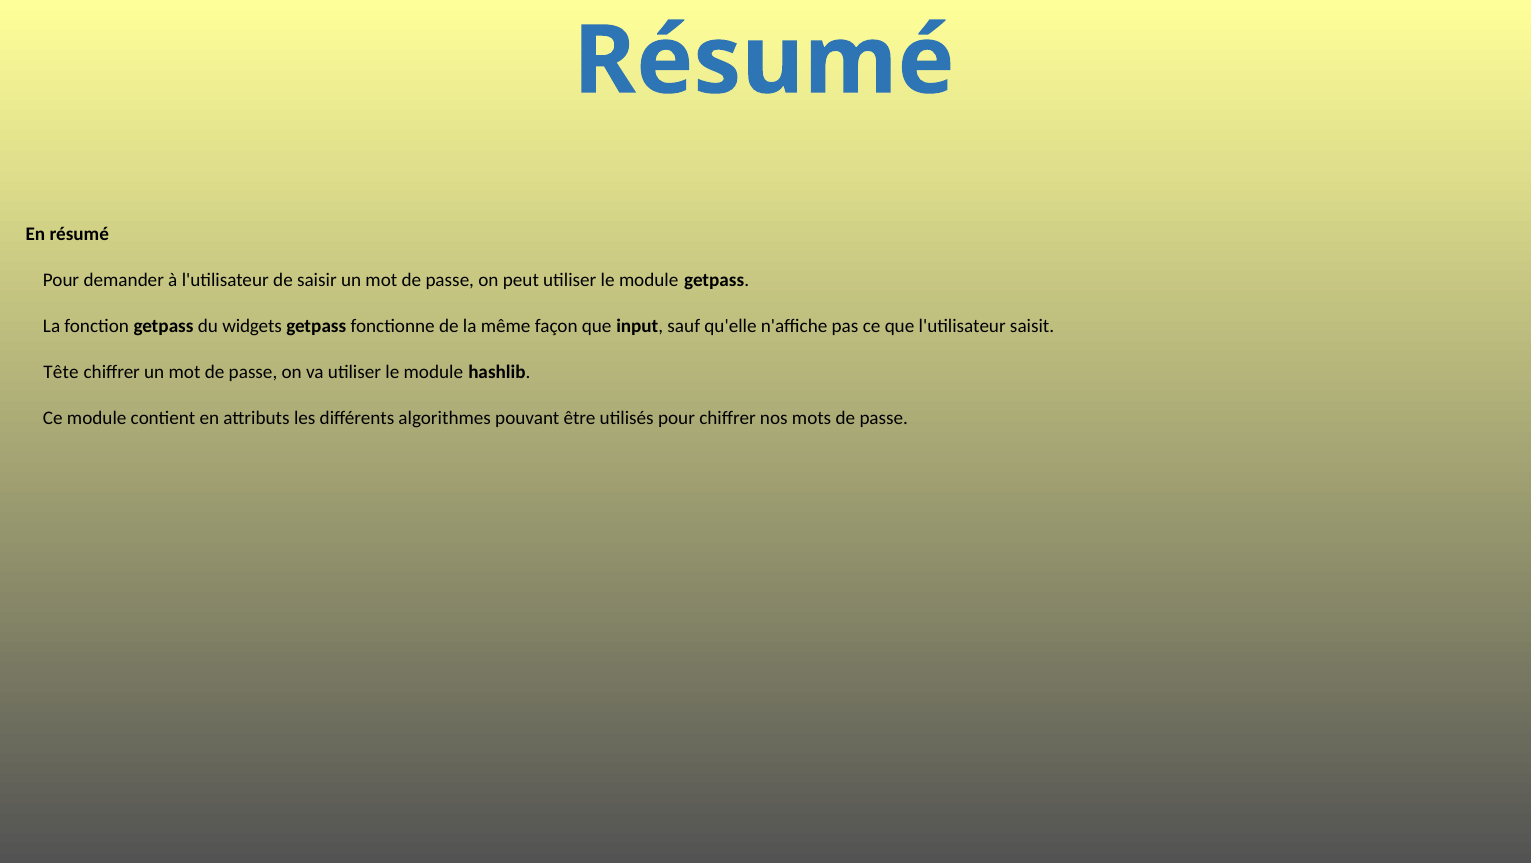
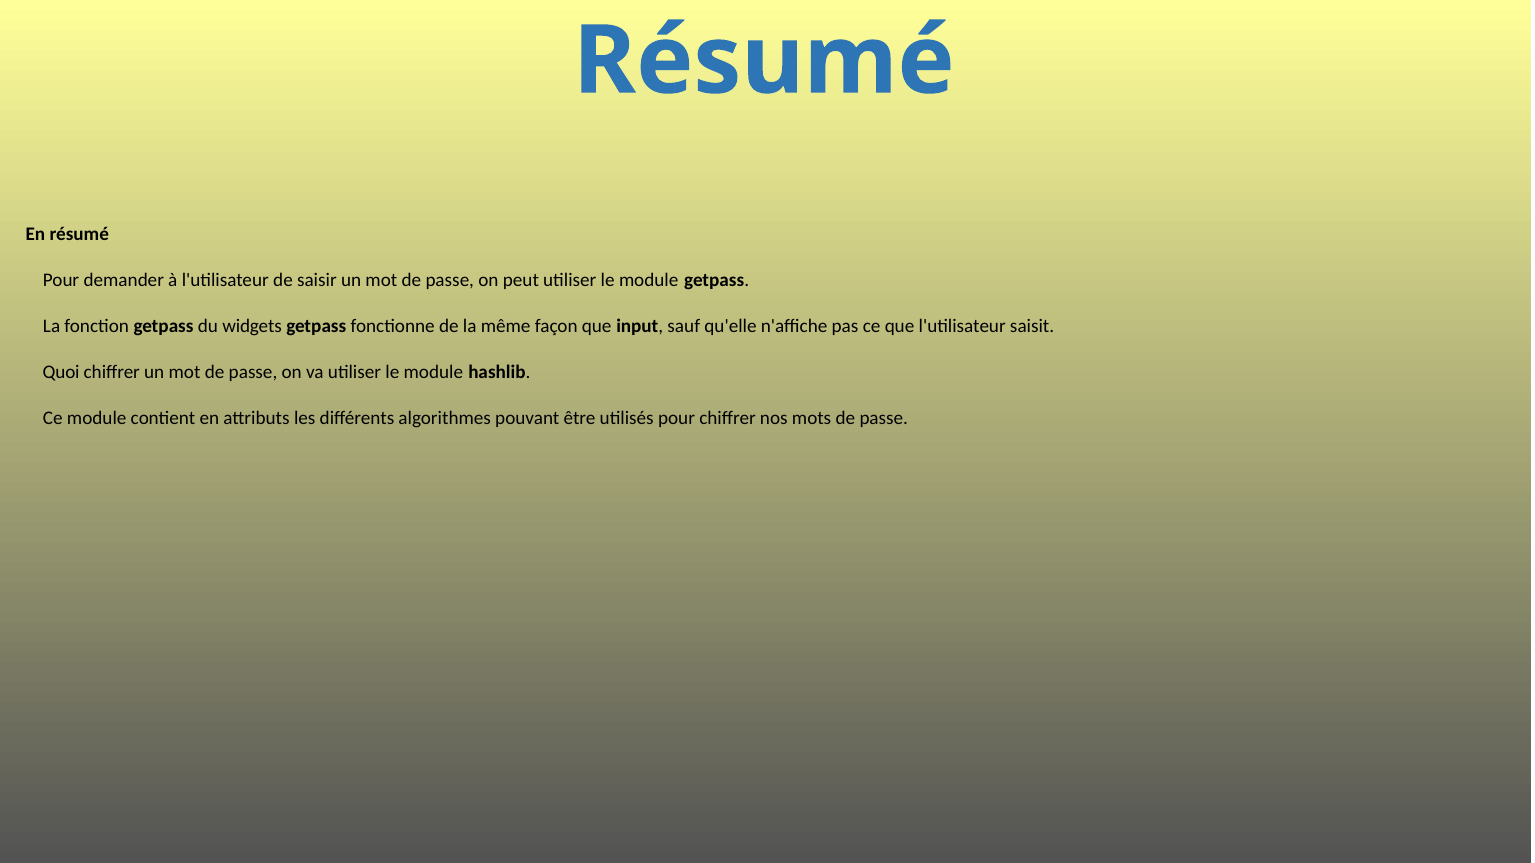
Tête: Tête -> Quoi (61, 372)
